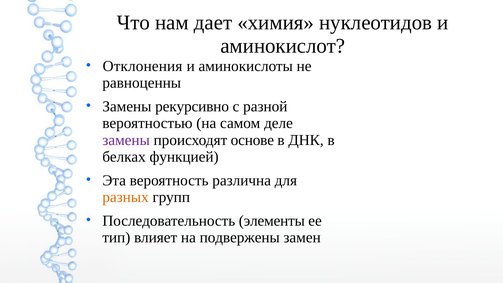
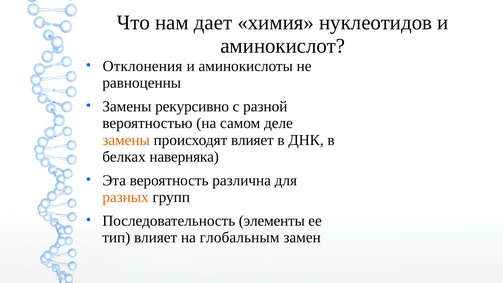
замены colour: purple -> orange (126, 140)
происходят основе: основе -> влияет (252, 140)
функцией: функцией -> наверняка (184, 157)
подвержены: подвержены -> глобальным (240, 237)
